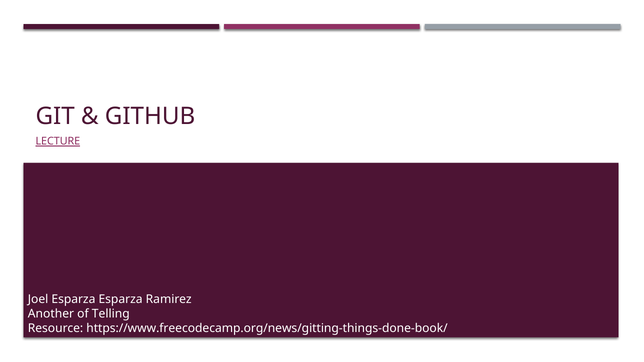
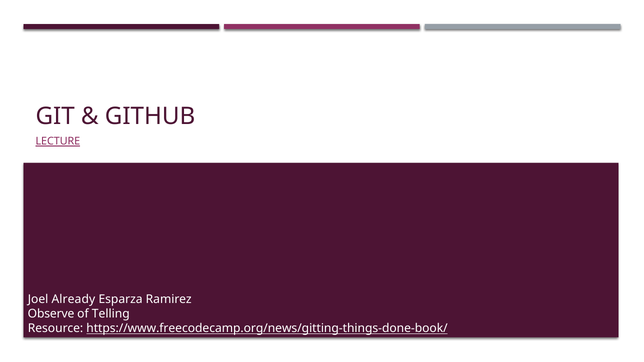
Joel Esparza: Esparza -> Already (73, 300)
Another: Another -> Observe (51, 314)
https://www.freecodecamp.org/news/gitting-things-done-book/ underline: none -> present (267, 329)
